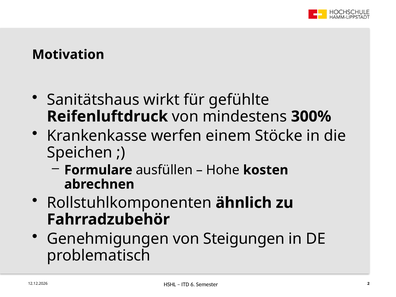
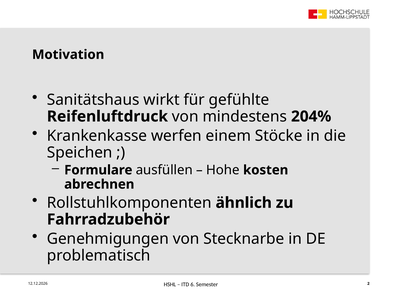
300%: 300% -> 204% (311, 116)
Steigungen: Steigungen -> Stecknarbe (244, 239)
